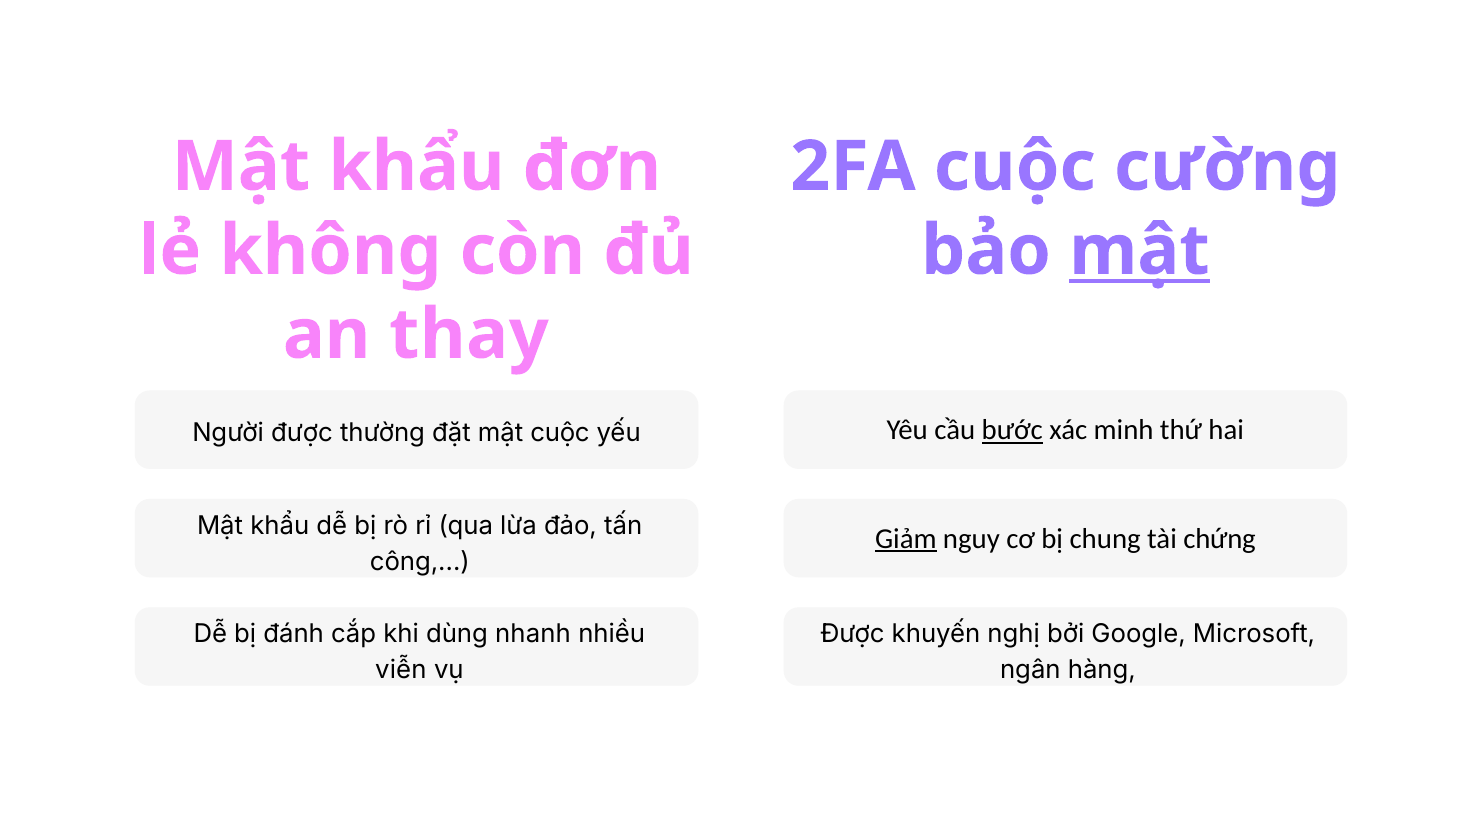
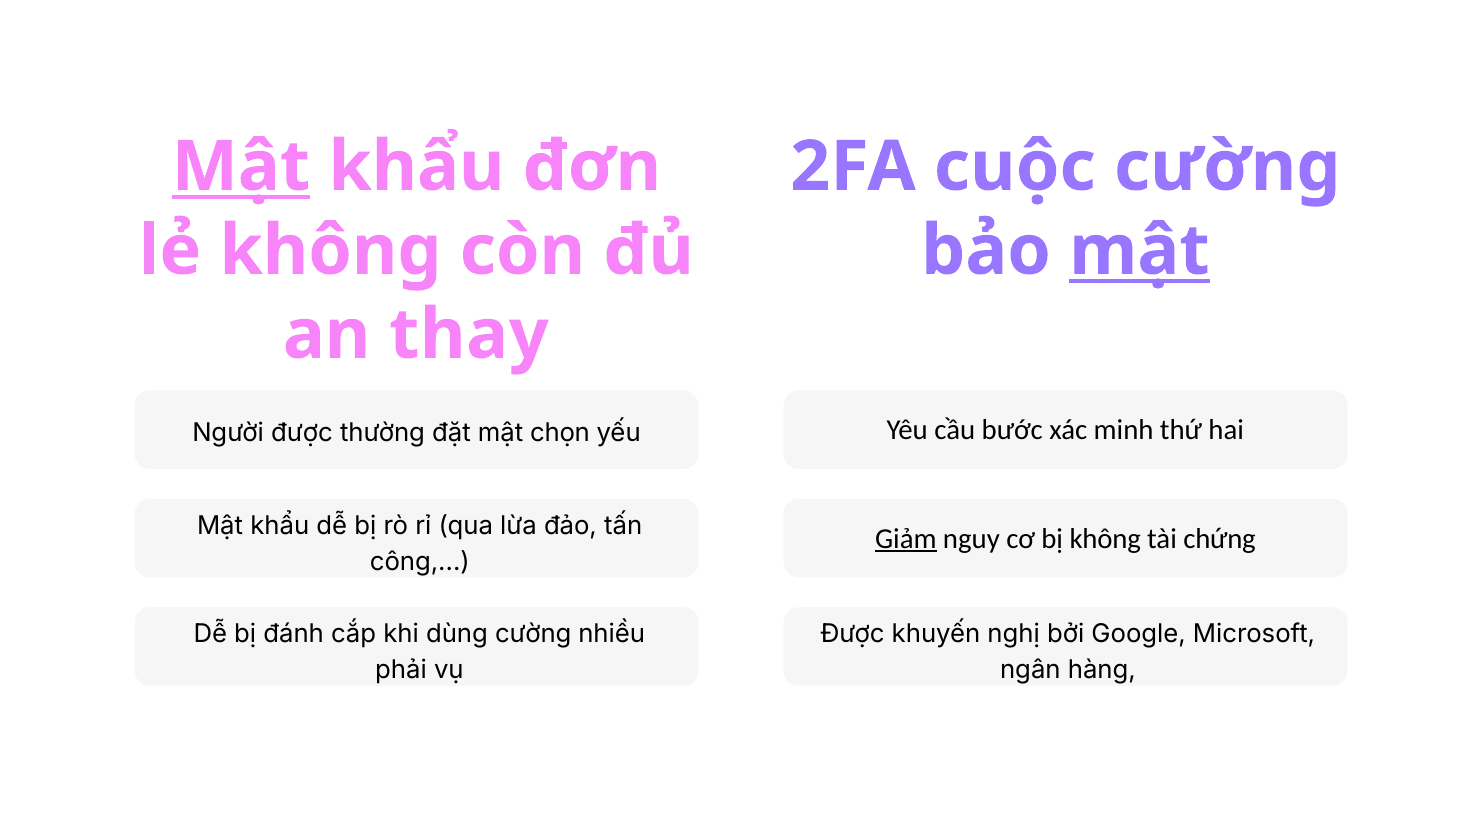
Mật underline: none -> present (241, 167)
bước underline: present -> none (1012, 430)
mật cuộc: cuộc -> chọn (560, 433)
bị chung: chung -> không (1105, 539)
dùng nhanh: nhanh -> cường (533, 634)
viễn: viễn -> phải (401, 670)
